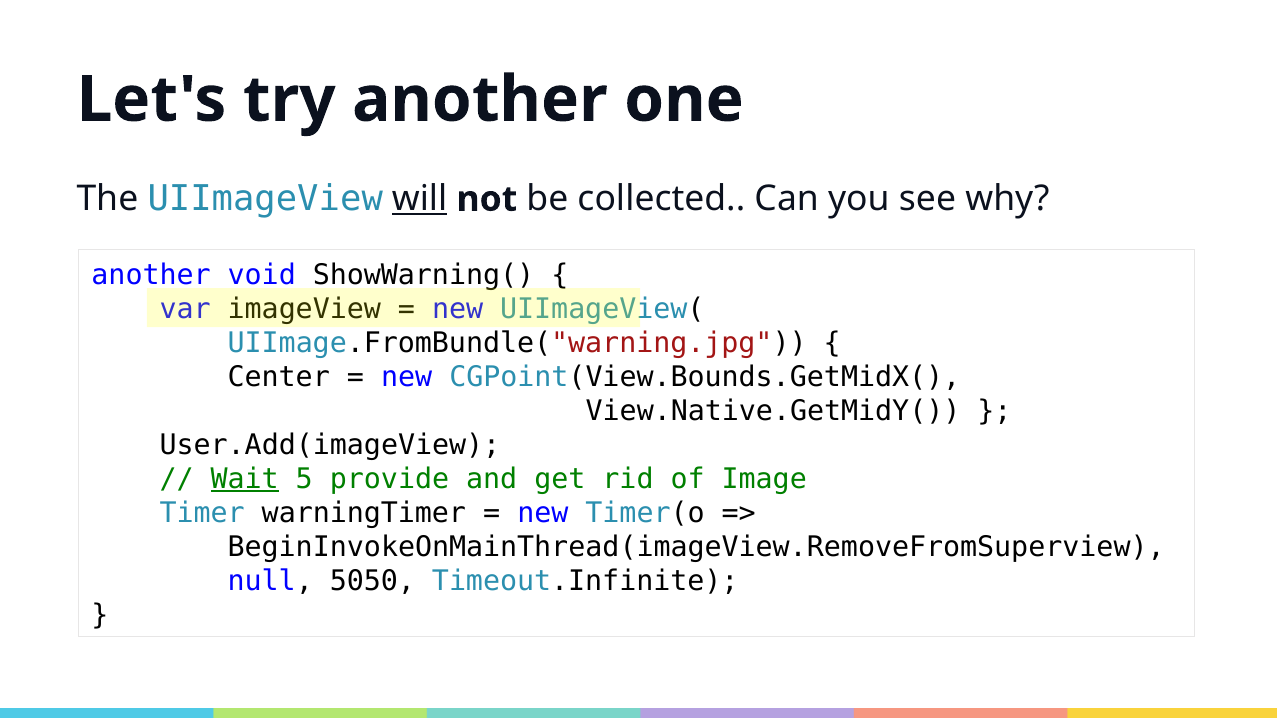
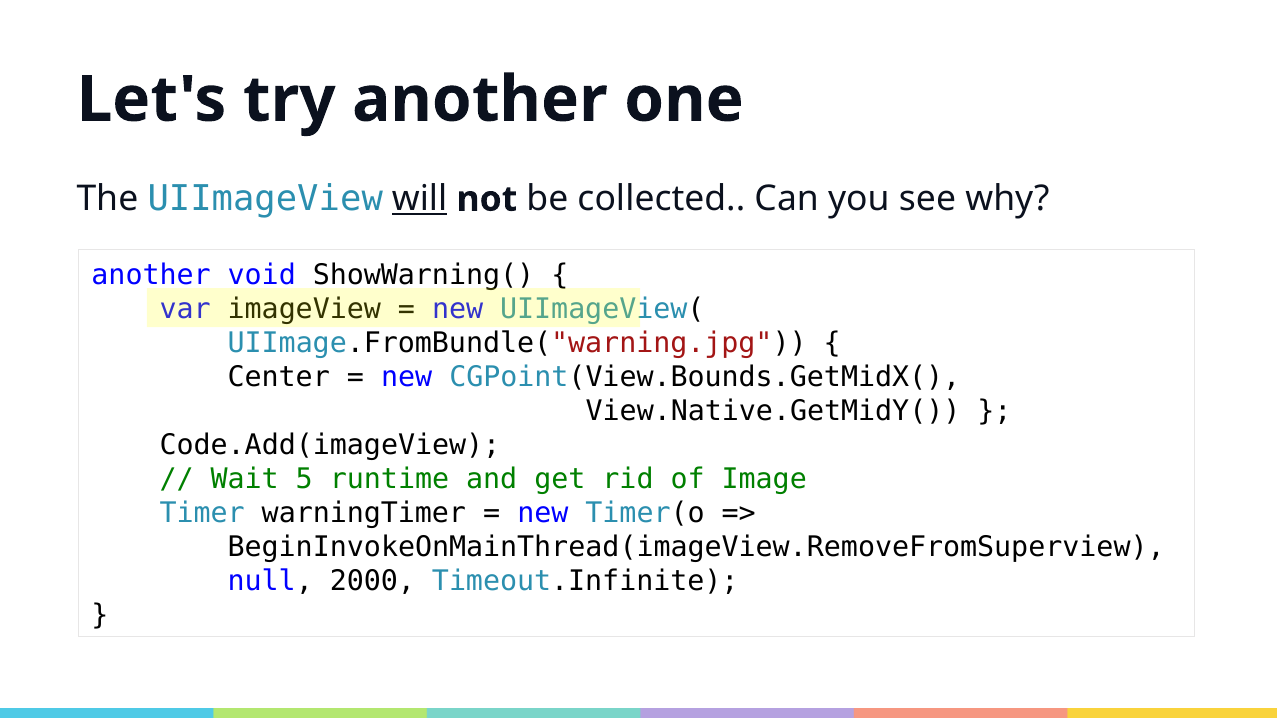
User.Add(imageView: User.Add(imageView -> Code.Add(imageView (330, 445)
Wait underline: present -> none (245, 479)
provide: provide -> runtime (390, 479)
5050: 5050 -> 2000 (372, 581)
